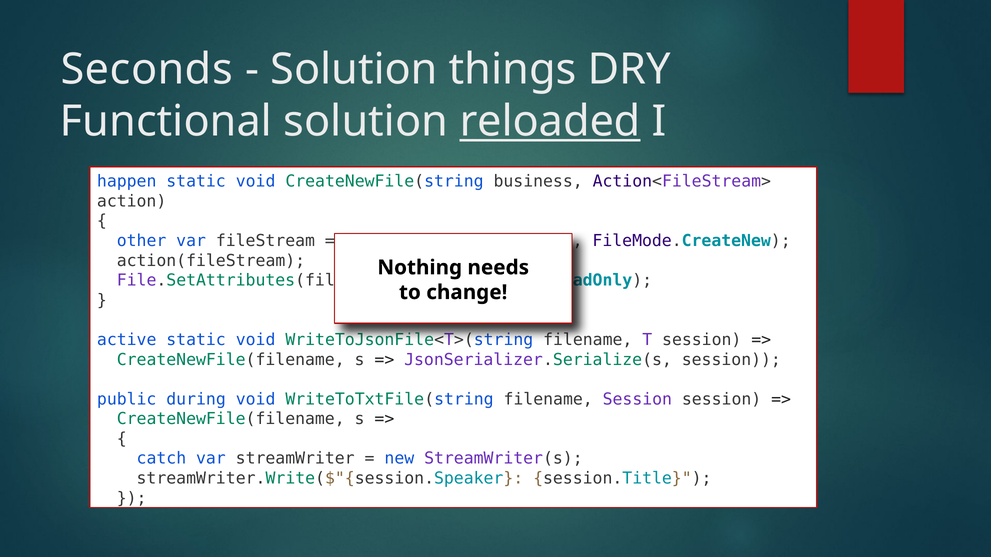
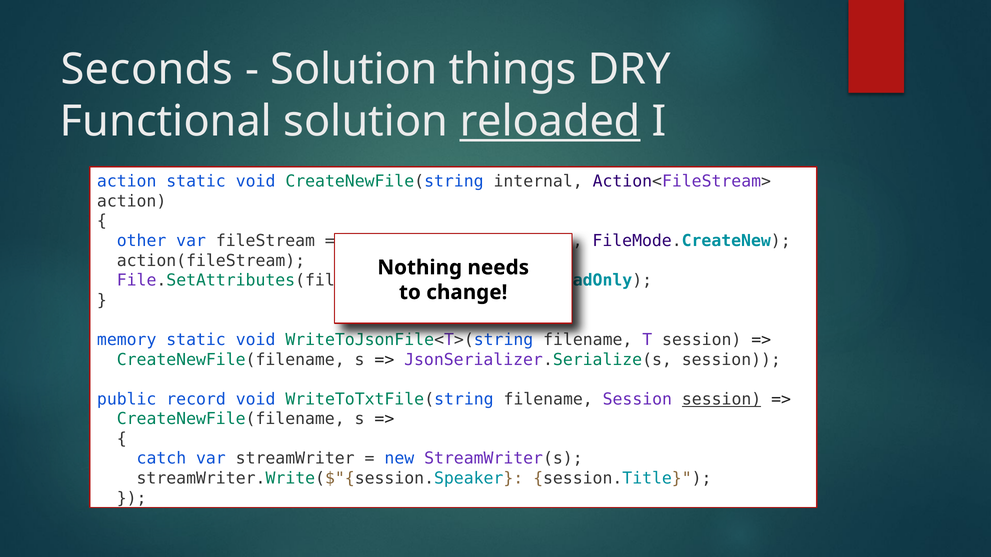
happen: happen -> action (127, 182)
business: business -> internal (538, 182)
active: active -> memory (127, 340)
during: during -> record (196, 399)
session underline: none -> present (722, 399)
